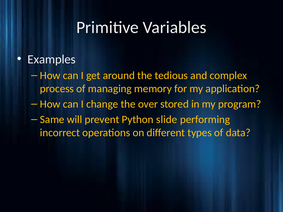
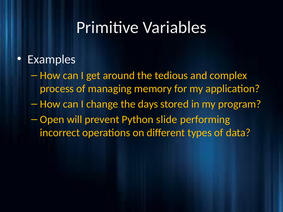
over: over -> days (148, 104)
Same: Same -> Open (52, 120)
